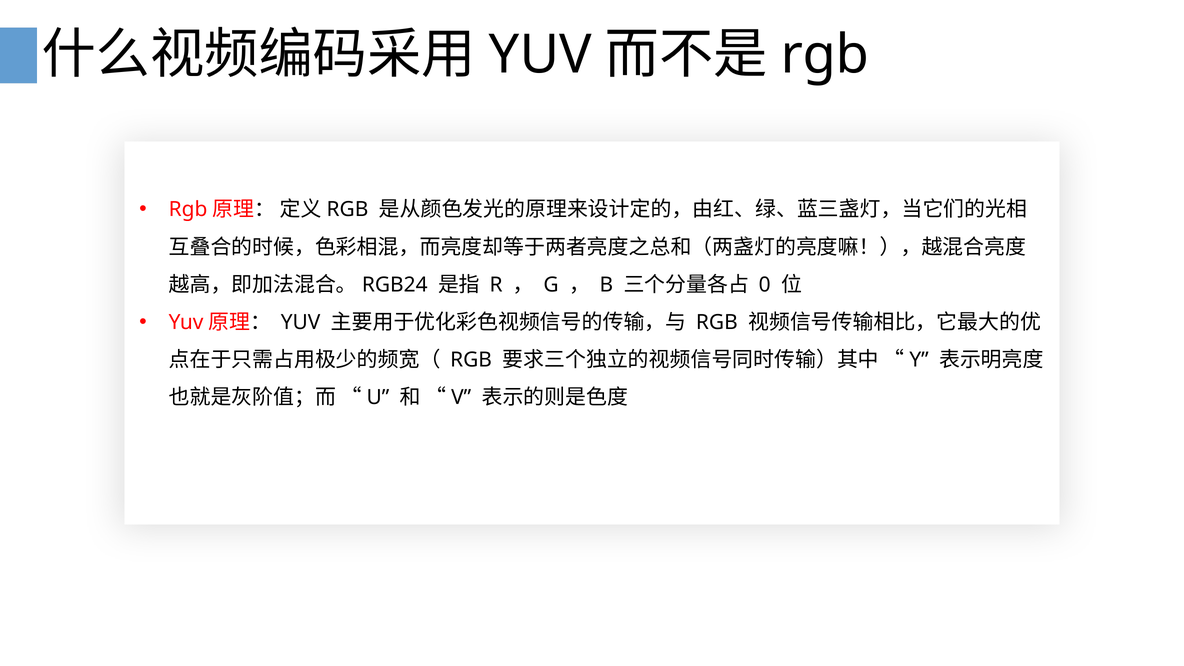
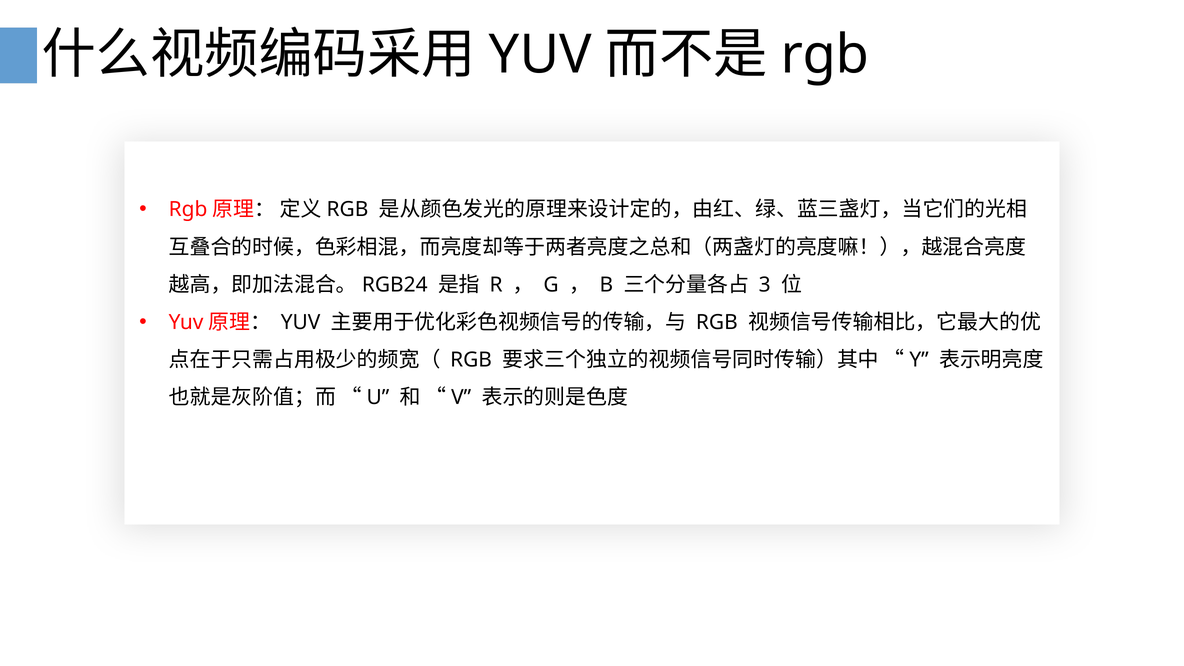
0: 0 -> 3 (765, 285)
